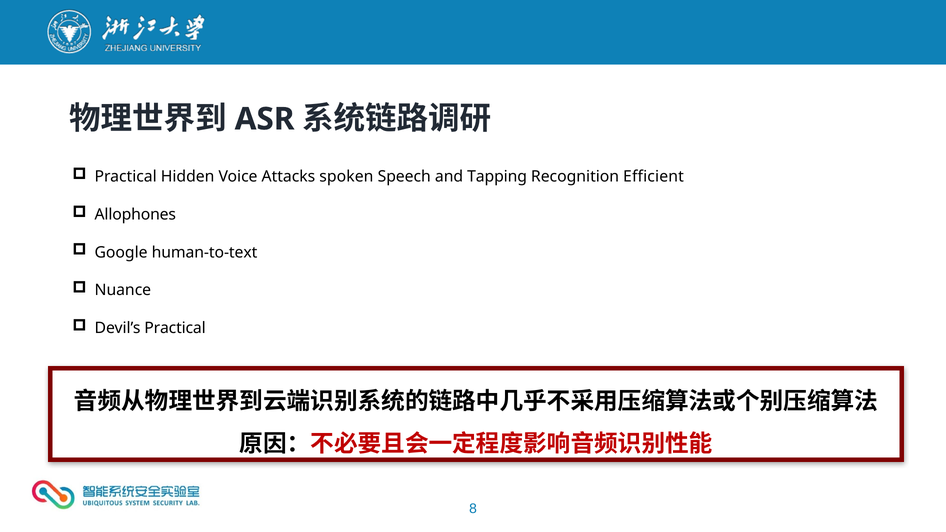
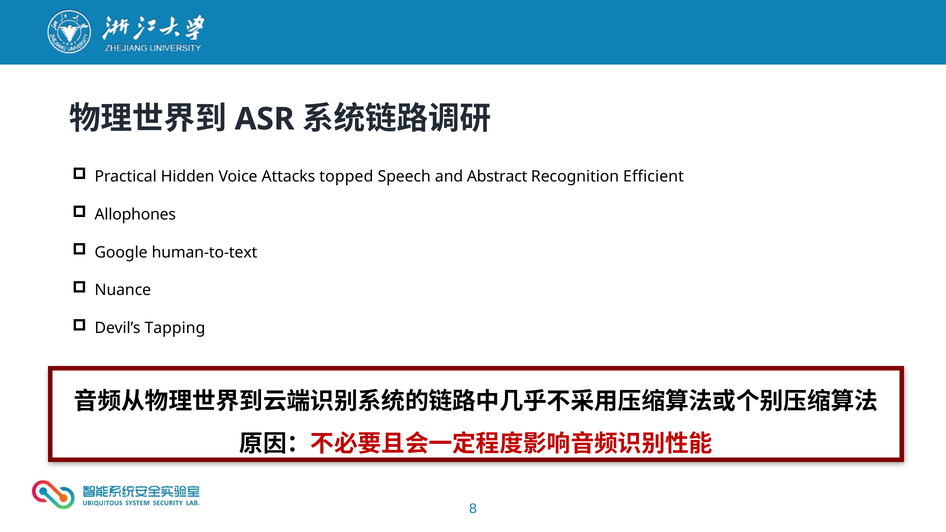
spoken: spoken -> topped (346, 177)
Tapping: Tapping -> Abstract (497, 177)
Devil’s Practical: Practical -> Tapping (175, 328)
